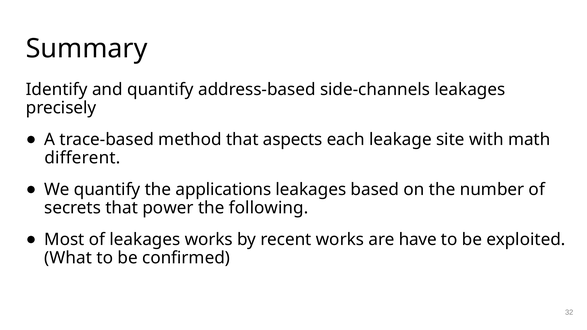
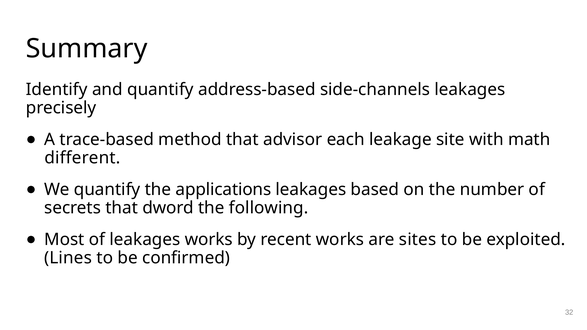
aspects: aspects -> advisor (293, 140)
power: power -> dword (168, 208)
have: have -> sites (418, 240)
What: What -> Lines (68, 258)
